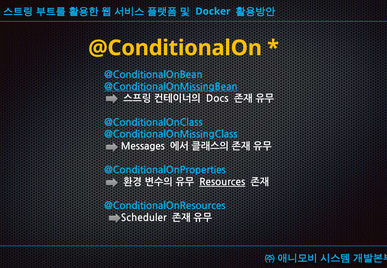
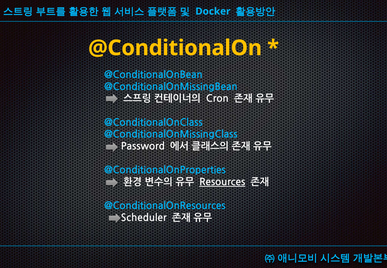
@ConditionalOnMissingBean underline: present -> none (171, 87)
Docs: Docs -> Cron (217, 99)
Messages: Messages -> Password (143, 146)
